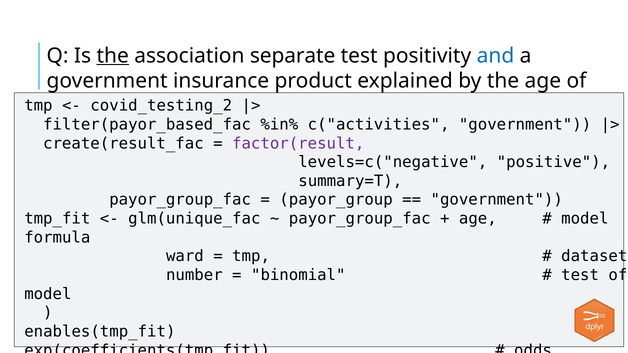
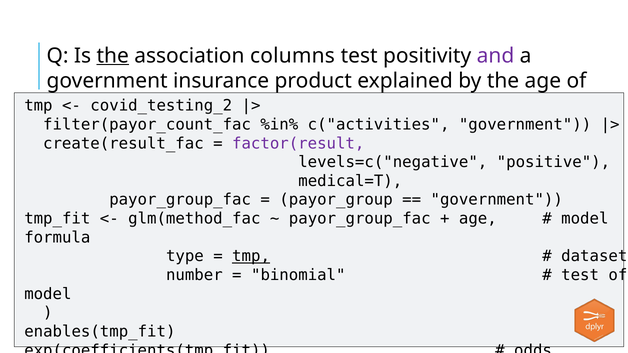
separate: separate -> columns (292, 56)
and colour: blue -> purple (495, 56)
filter(payor_based_fac: filter(payor_based_fac -> filter(payor_count_fac (147, 125)
summary=T: summary=T -> medical=T (350, 181)
glm(unique_fac: glm(unique_fac -> glm(method_fac (194, 219)
ward: ward -> type (185, 256)
tmp underline: none -> present (251, 256)
